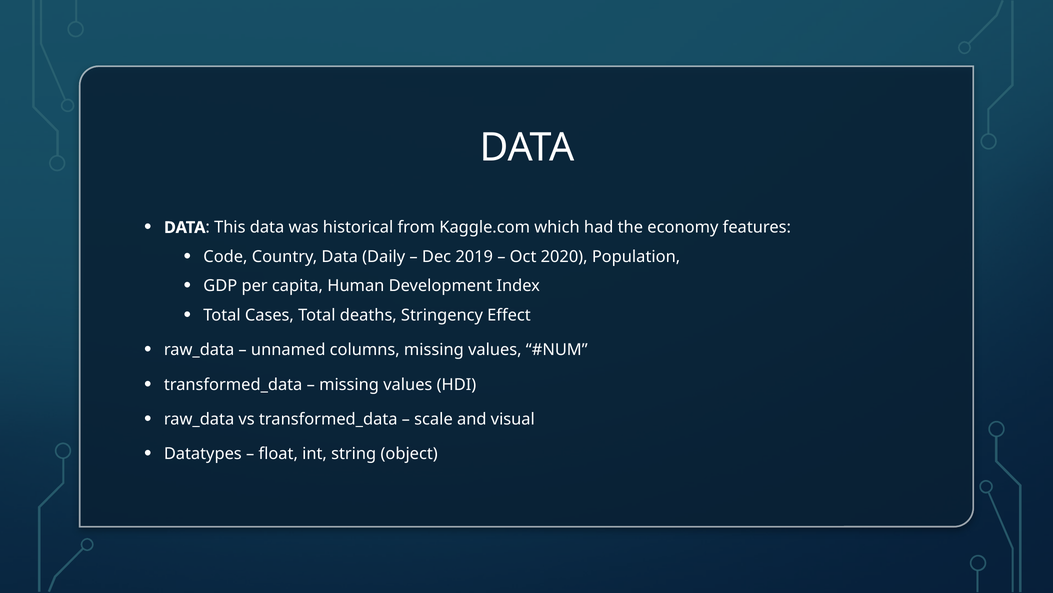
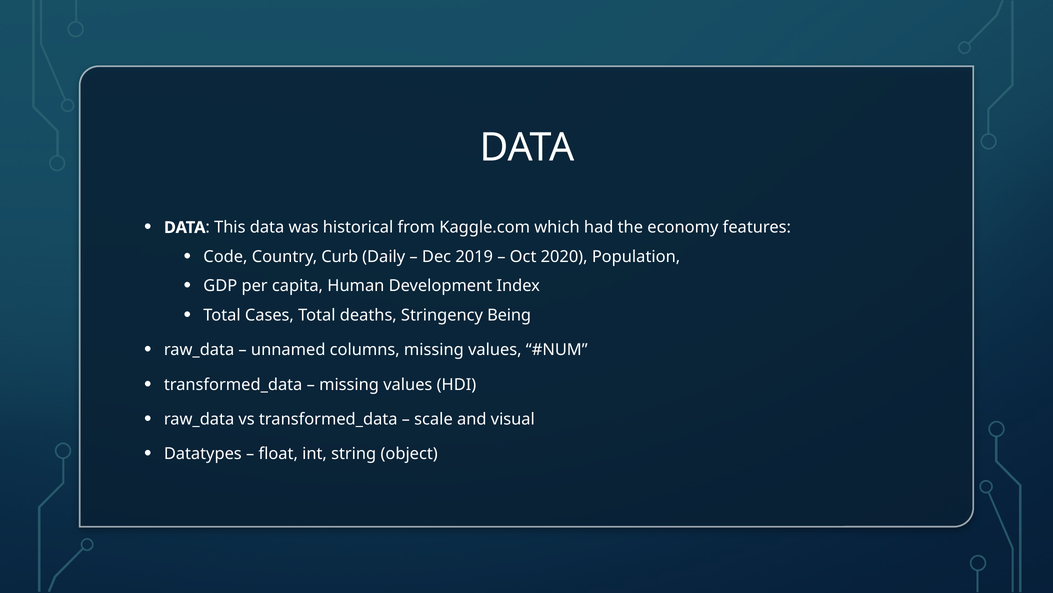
Country Data: Data -> Curb (340, 256)
Effect: Effect -> Being (509, 315)
